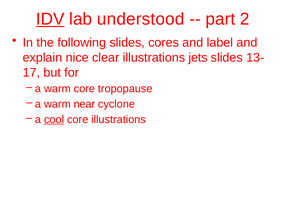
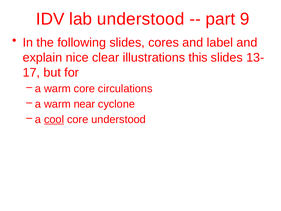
IDV underline: present -> none (50, 19)
2: 2 -> 9 (245, 19)
jets: jets -> this (198, 57)
tropopause: tropopause -> circulations (125, 89)
core illustrations: illustrations -> understood (119, 119)
